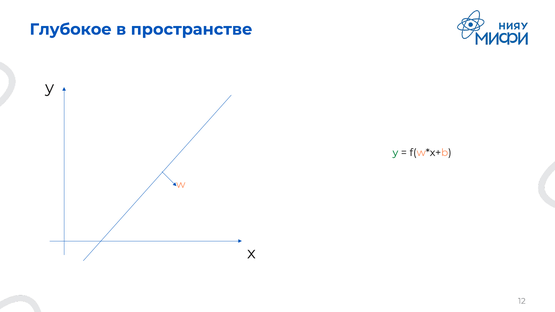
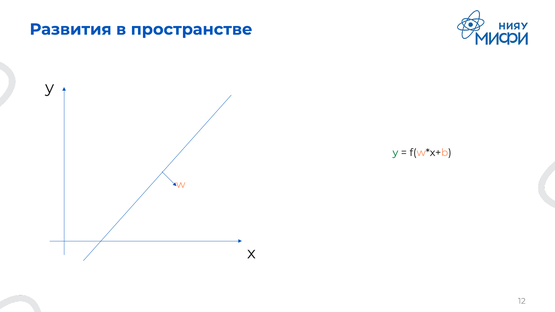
Глубокое: Глубокое -> Развития (71, 29)
